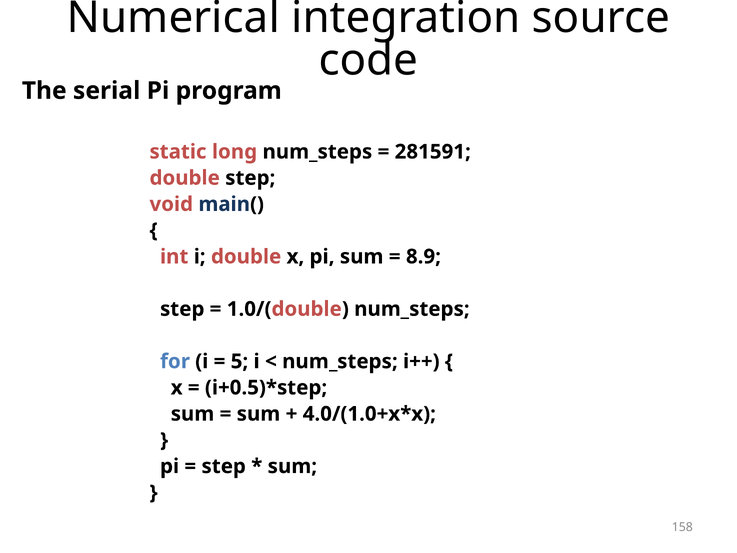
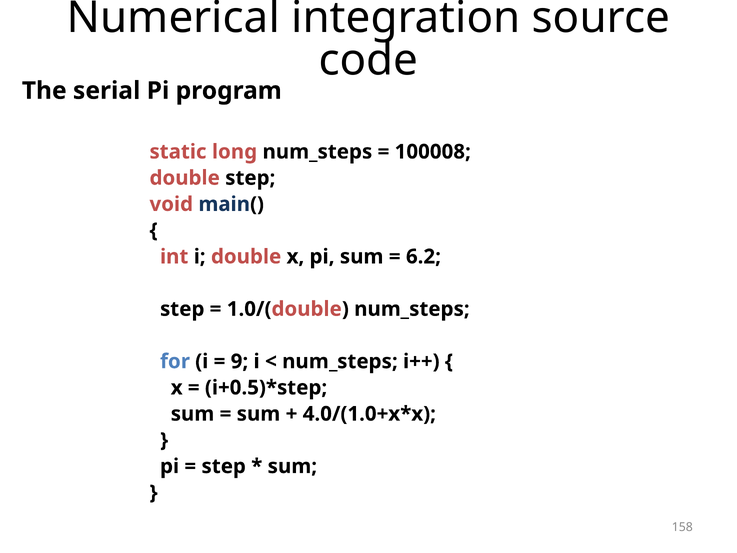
281591: 281591 -> 100008 (433, 152)
8.9: 8.9 -> 6.2 (423, 256)
5: 5 -> 9 (239, 361)
